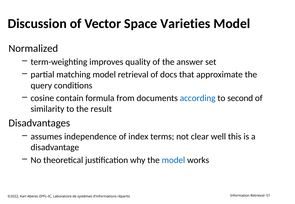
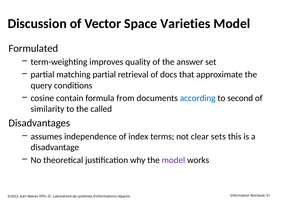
Normalized: Normalized -> Formulated (33, 48)
matching model: model -> partial (104, 75)
result: result -> called (101, 109)
well: well -> sets (218, 137)
model colour: blue -> purple (173, 160)
